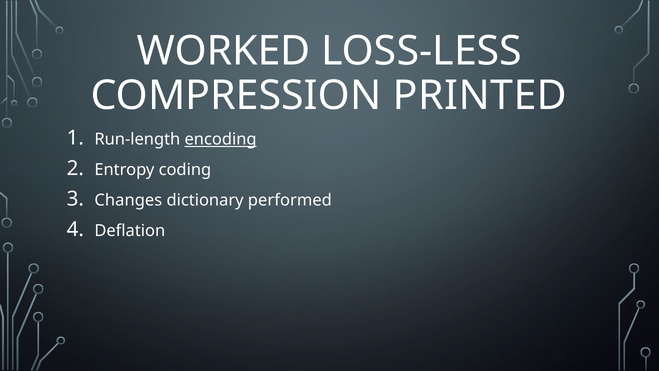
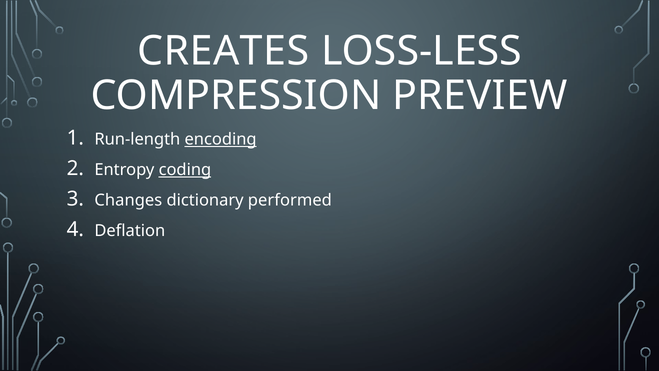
WORKED: WORKED -> CREATES (223, 51)
PRINTED: PRINTED -> PREVIEW (480, 95)
coding underline: none -> present (185, 170)
